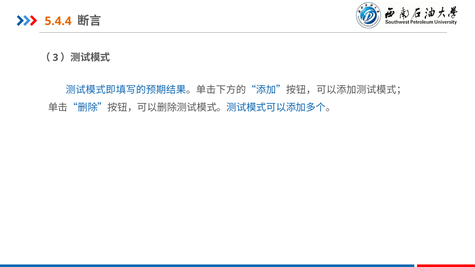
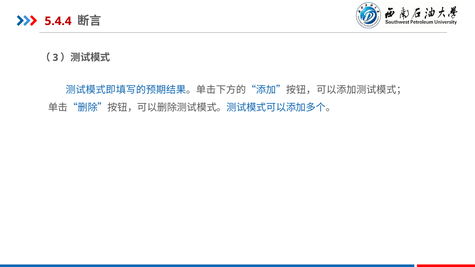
5.4.4 colour: orange -> red (58, 21)
